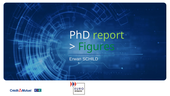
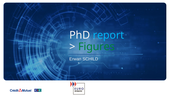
report colour: light green -> light blue (108, 35)
